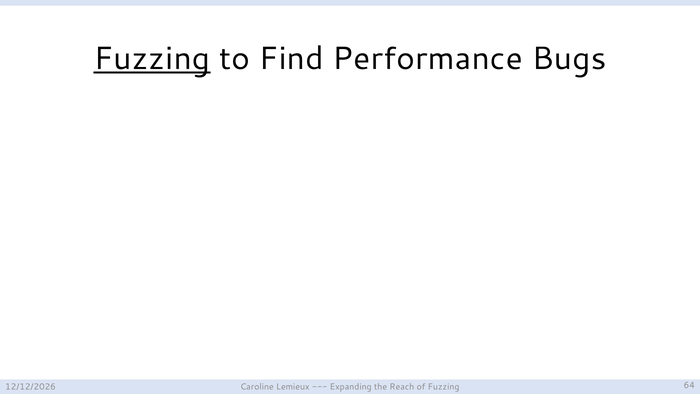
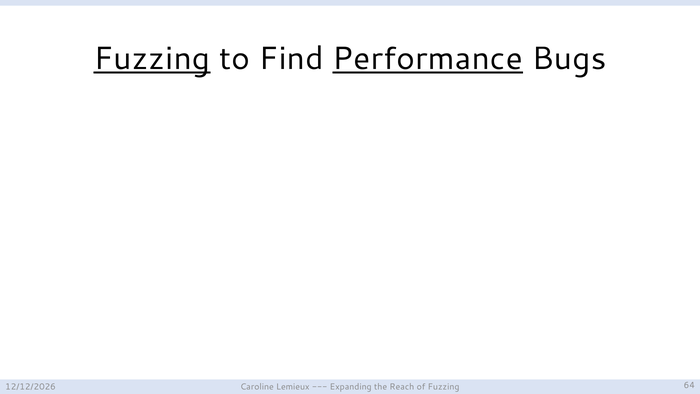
Performance underline: none -> present (428, 59)
